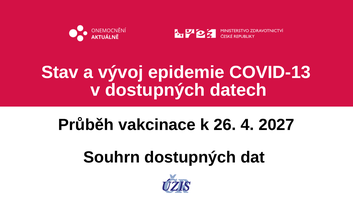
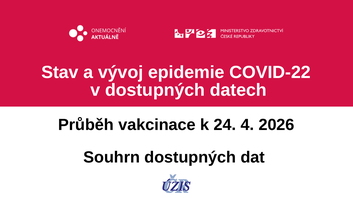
COVID-13: COVID-13 -> COVID-22 (270, 73)
26: 26 -> 24 (225, 125)
2027: 2027 -> 2026 (276, 125)
